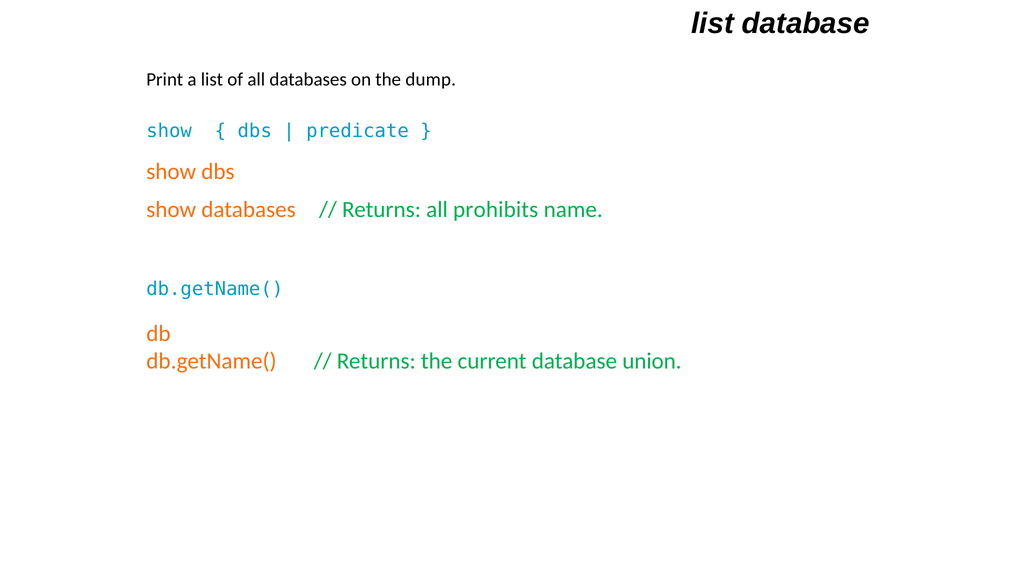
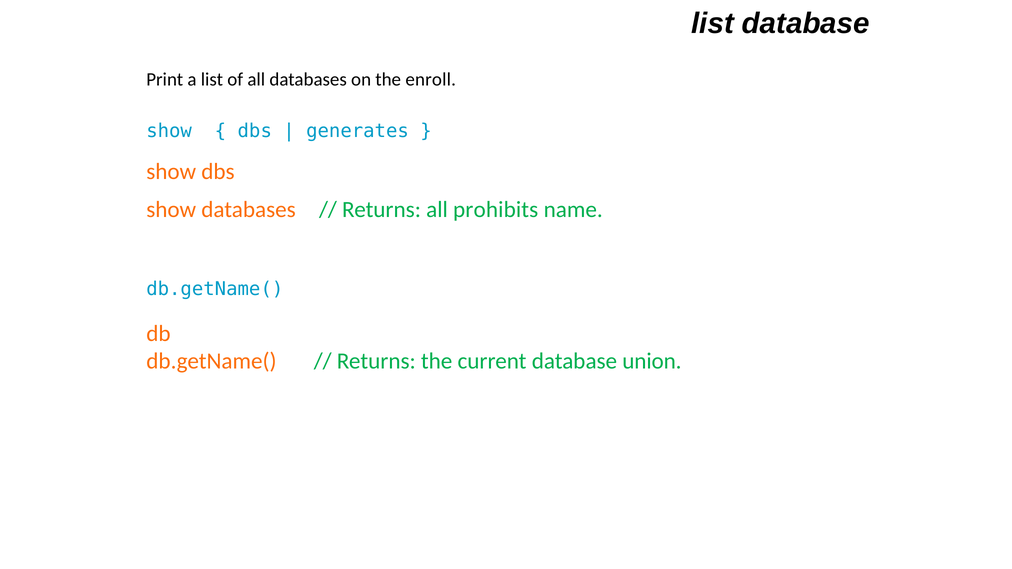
dump: dump -> enroll (431, 80)
predicate: predicate -> generates (358, 131)
